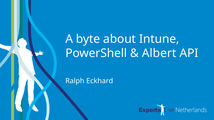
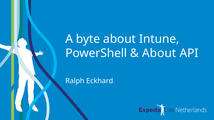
Albert: Albert -> About (159, 53)
